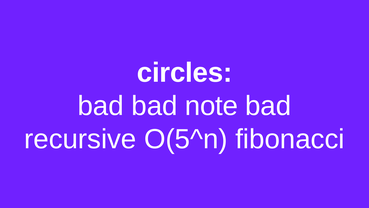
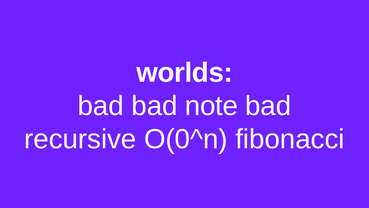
circles: circles -> worlds (185, 72)
O(5^n: O(5^n -> O(0^n (186, 139)
